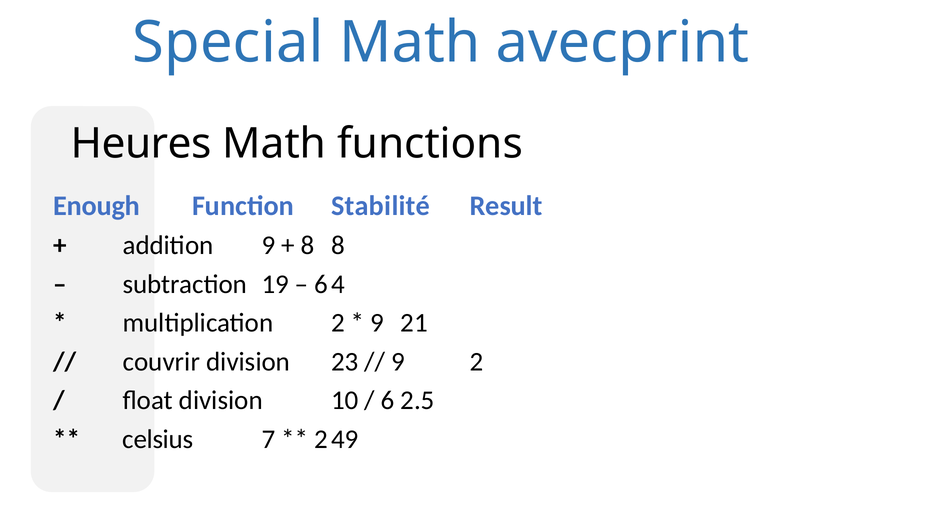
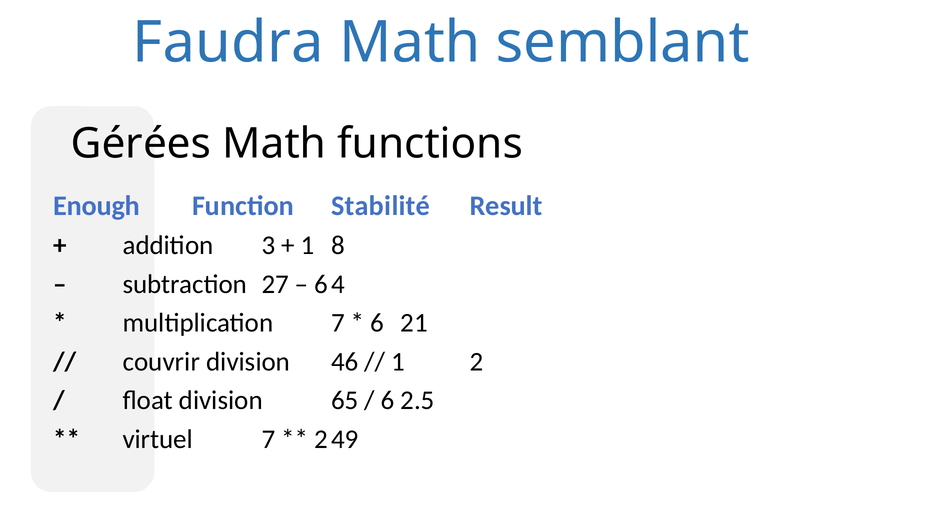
Special: Special -> Faudra (228, 43)
avecprint: avecprint -> semblant (623, 43)
Heures: Heures -> Gérées (141, 144)
addition 9: 9 -> 3 (268, 245)
8: 8 -> 1 (308, 245)
19: 19 -> 27 (275, 284)
multiplication 2: 2 -> 7 (338, 323)
9: 9 -> 6 (377, 323)
23: 23 -> 46 (345, 362)
9: 9 -> 1 (398, 362)
10: 10 -> 65 (345, 400)
celsius: celsius -> virtuel (158, 439)
